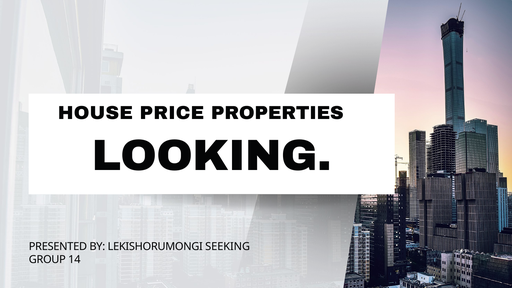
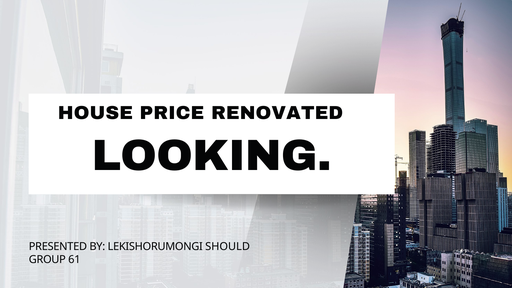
PROPERTIES: PROPERTIES -> RENOVATED (277, 113)
SEEKING: SEEKING -> SHOULD (228, 247)
14: 14 -> 61 (74, 260)
